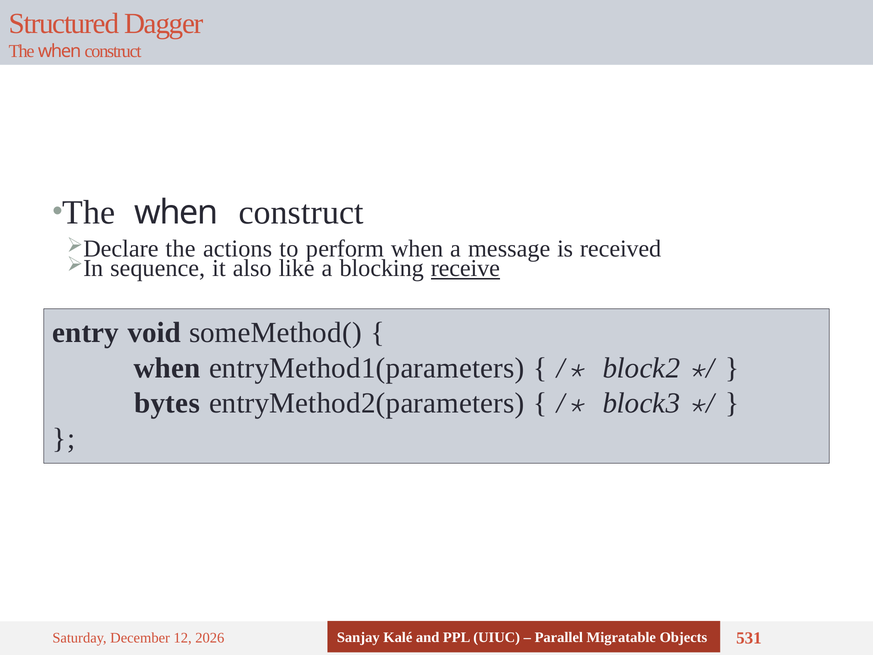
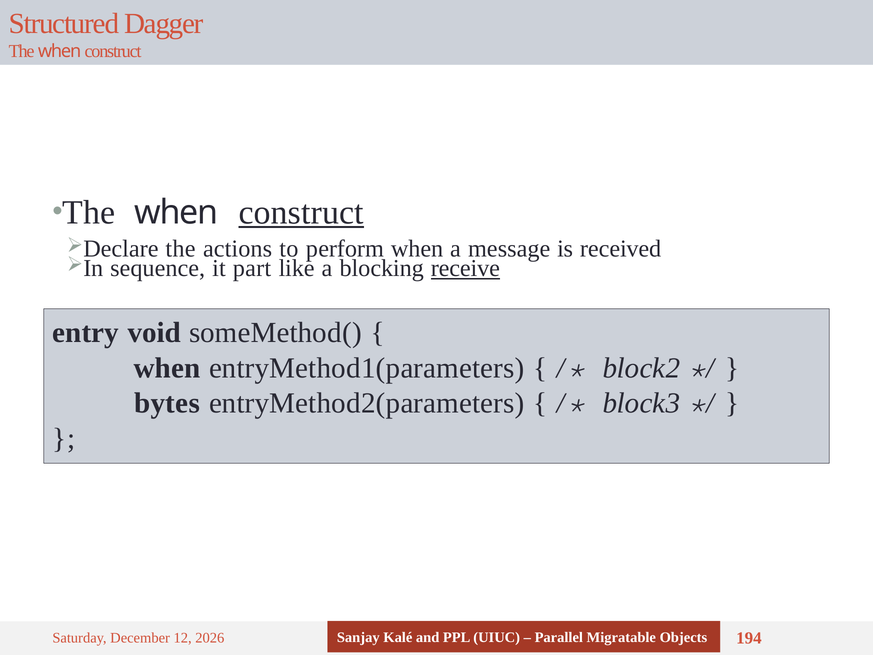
construct underline: none -> present (301, 212)
also: also -> part (252, 268)
531: 531 -> 194 (749, 638)
